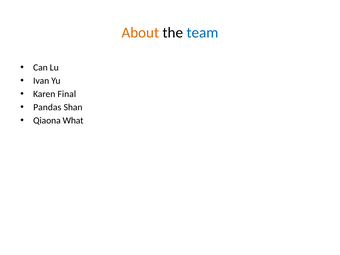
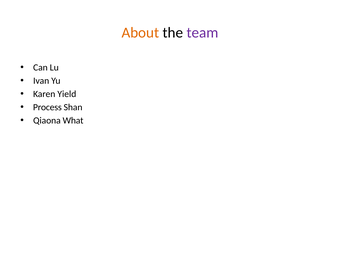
team colour: blue -> purple (202, 33)
Final: Final -> Yield (67, 94)
Pandas: Pandas -> Process (47, 107)
